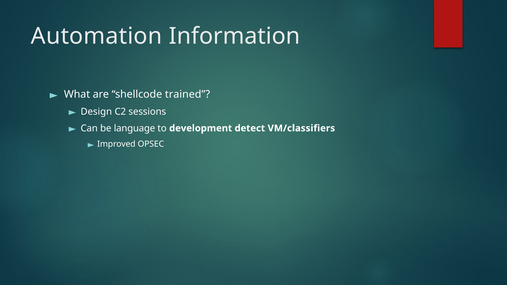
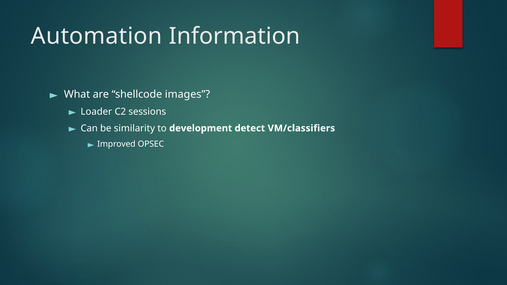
trained: trained -> images (187, 94)
Design: Design -> Loader (96, 112)
language: language -> similarity (134, 128)
